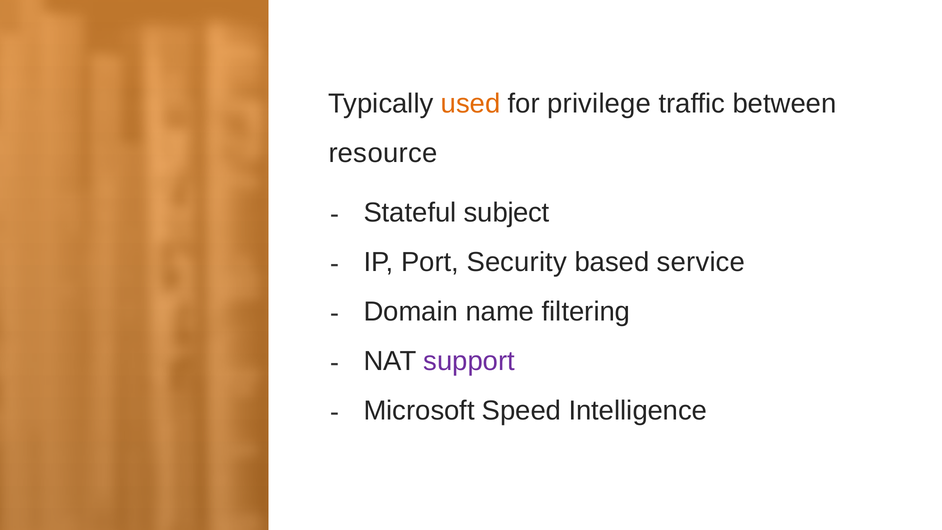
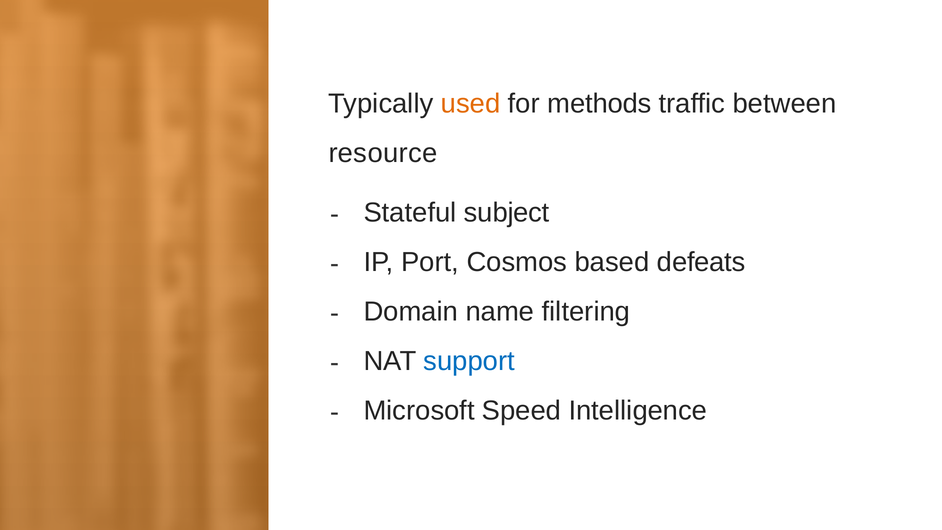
privilege: privilege -> methods (599, 104)
Security: Security -> Cosmos (517, 262)
service: service -> defeats (701, 262)
support colour: purple -> blue (469, 361)
